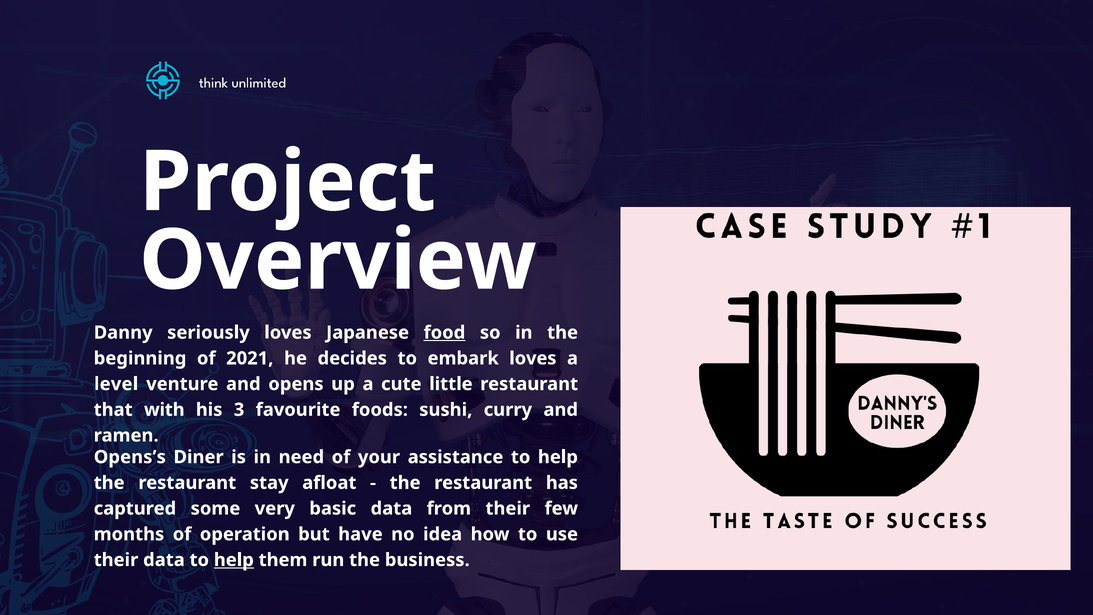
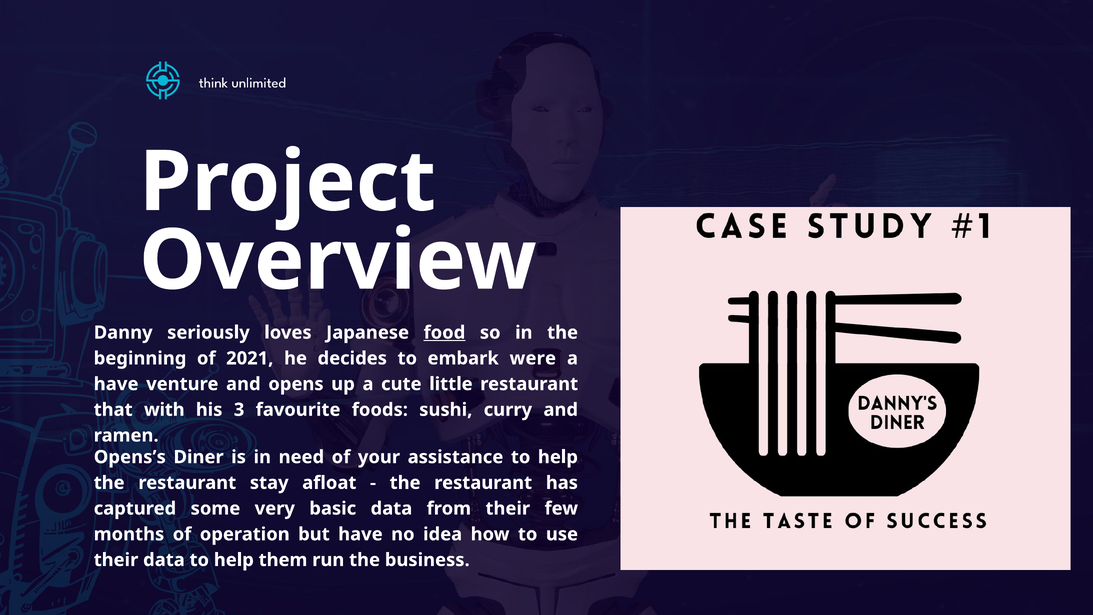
embark loves: loves -> were (533, 358)
level: level -> have (116, 384)
help underline: present -> none (234, 560)
